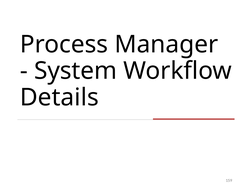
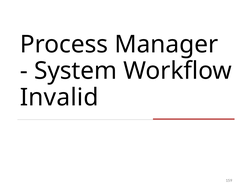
Details: Details -> Invalid (59, 97)
